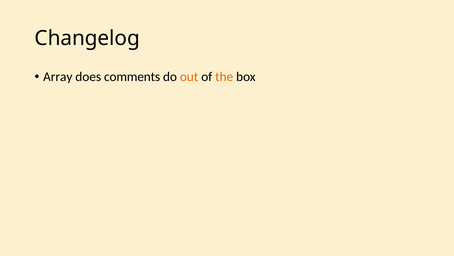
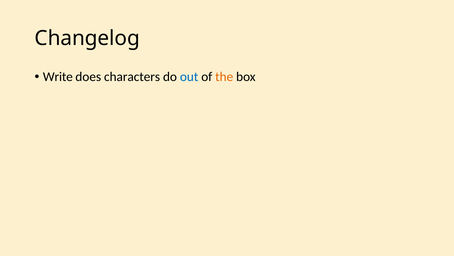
Array: Array -> Write (58, 77)
comments: comments -> characters (132, 77)
out colour: orange -> blue (189, 77)
